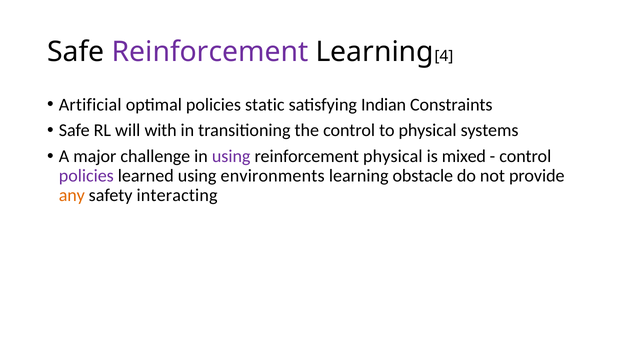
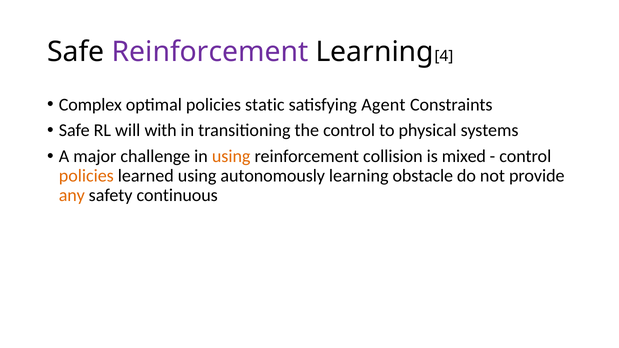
Artificial: Artificial -> Complex (90, 105)
Indian: Indian -> Agent (383, 105)
using colour: purple -> orange (231, 157)
reinforcement physical: physical -> collision (393, 157)
policies colour: purple -> orange (86, 176)
environments: environments -> autonomously (273, 176)
interacting: interacting -> continuous (177, 196)
